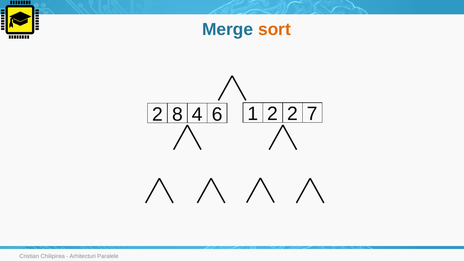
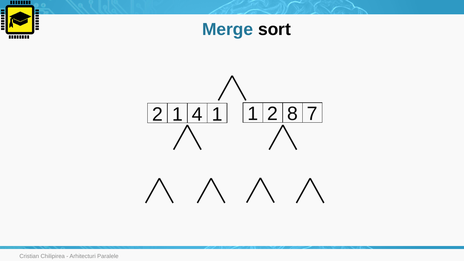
sort colour: orange -> black (274, 30)
2 8: 8 -> 1 (177, 114)
4 6: 6 -> 1 (217, 114)
2 2: 2 -> 8 (293, 114)
